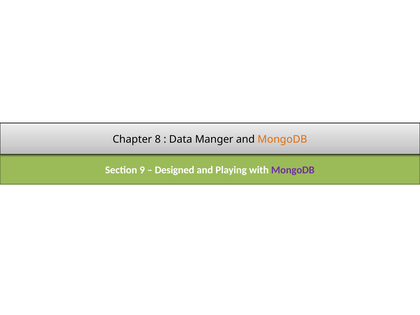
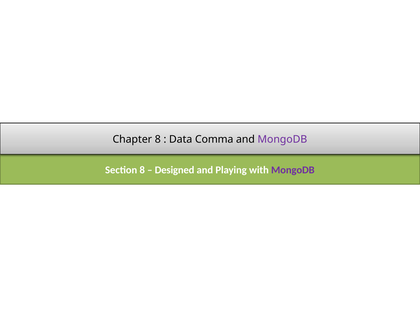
Manger: Manger -> Comma (214, 139)
MongoDB colour: orange -> purple (282, 139)
Section 9: 9 -> 8 (142, 170)
